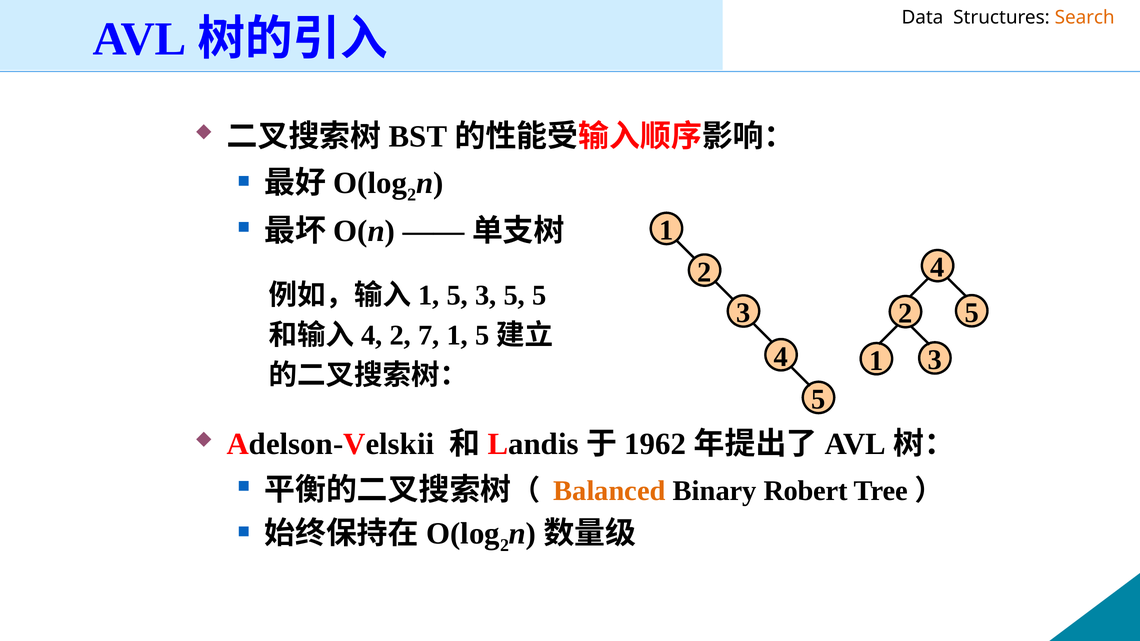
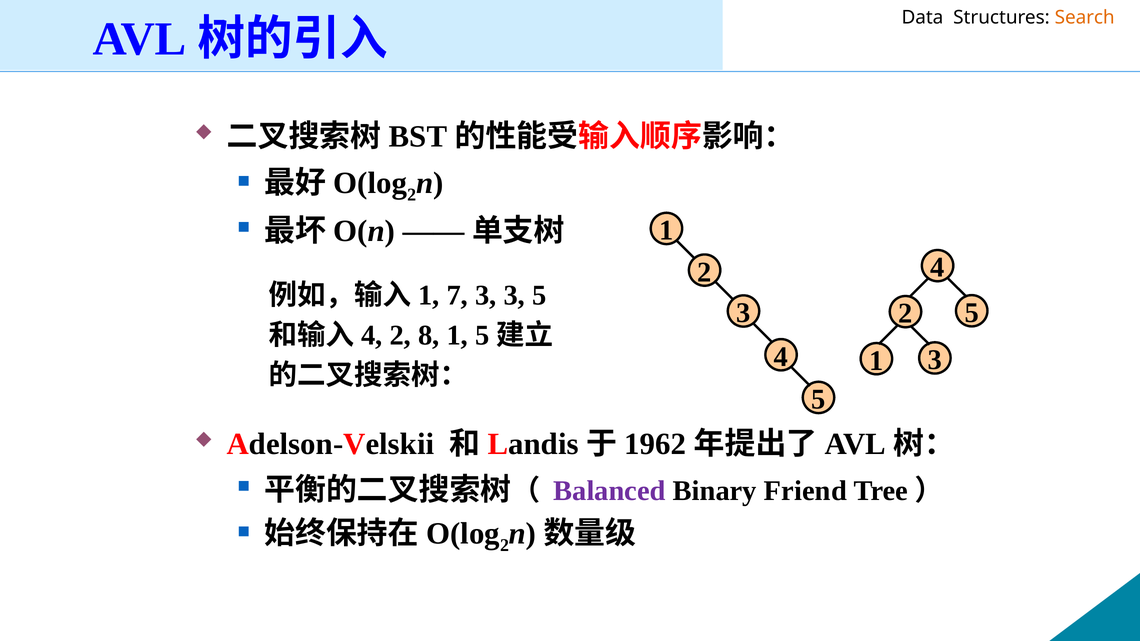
5: 5 -> 7 (457, 296)
3 5: 5 -> 3 (514, 296)
7: 7 -> 8 (429, 335)
Balanced colour: orange -> purple (609, 491)
Robert: Robert -> Friend (805, 491)
